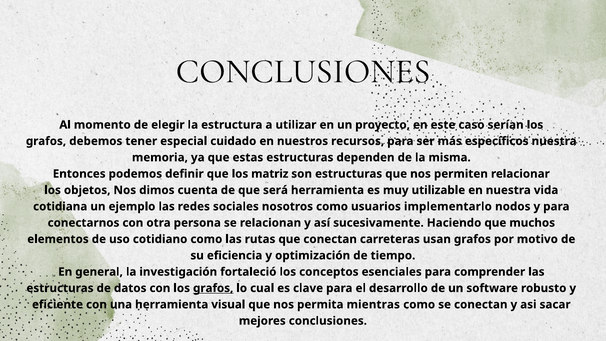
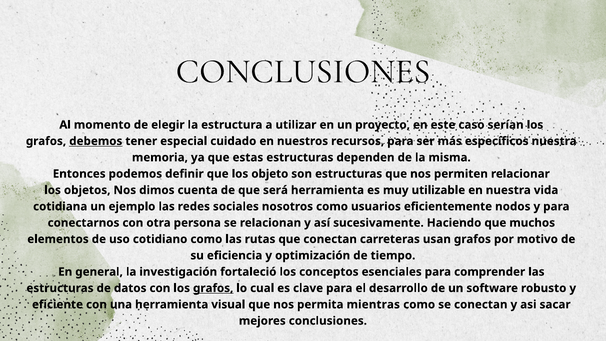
debemos underline: none -> present (96, 141)
matriz: matriz -> objeto (270, 174)
implementarlo: implementarlo -> eficientemente (448, 206)
